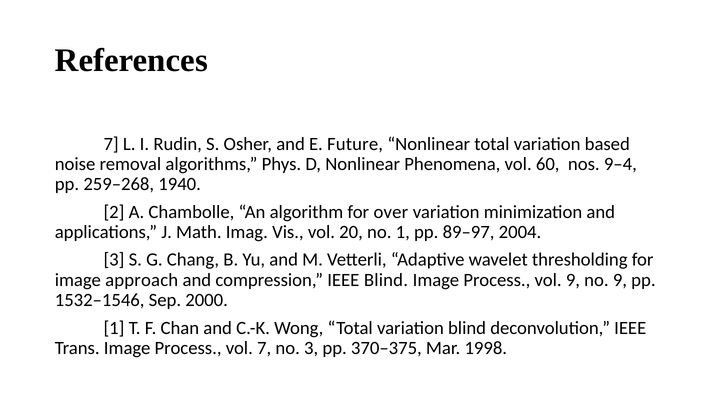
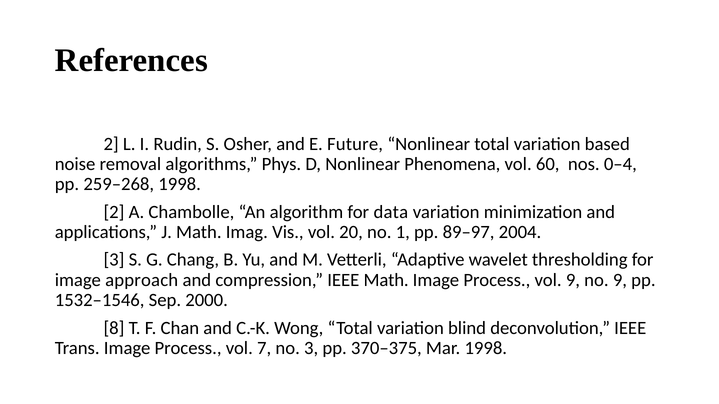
7: 7 -> 2 (111, 144)
9–4: 9–4 -> 0–4 (620, 164)
259–268 1940: 1940 -> 1998 (180, 184)
over: over -> data (391, 212)
IEEE Blind: Blind -> Math (386, 280)
1: 1 -> 8 (114, 328)
